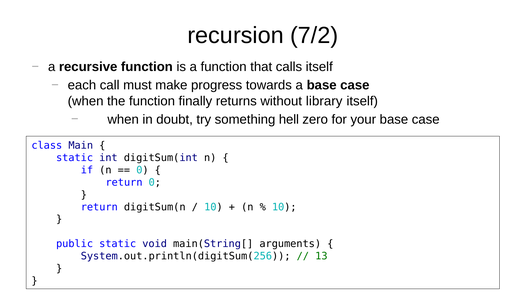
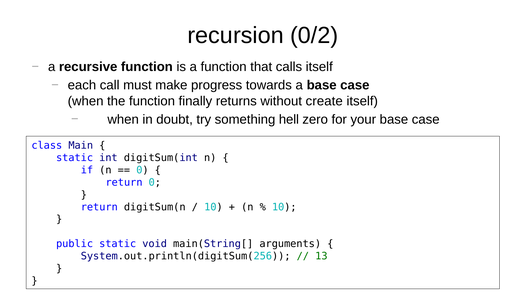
7/2: 7/2 -> 0/2 (314, 35)
library: library -> create (324, 101)
